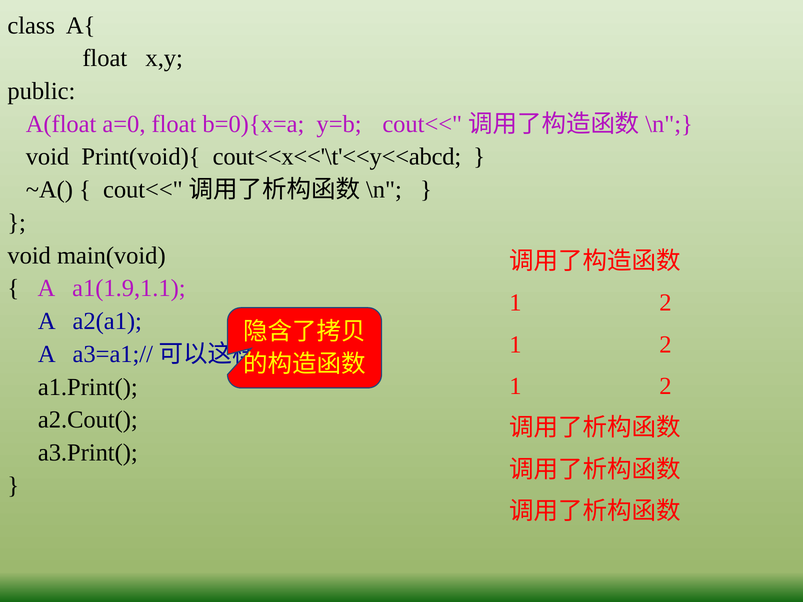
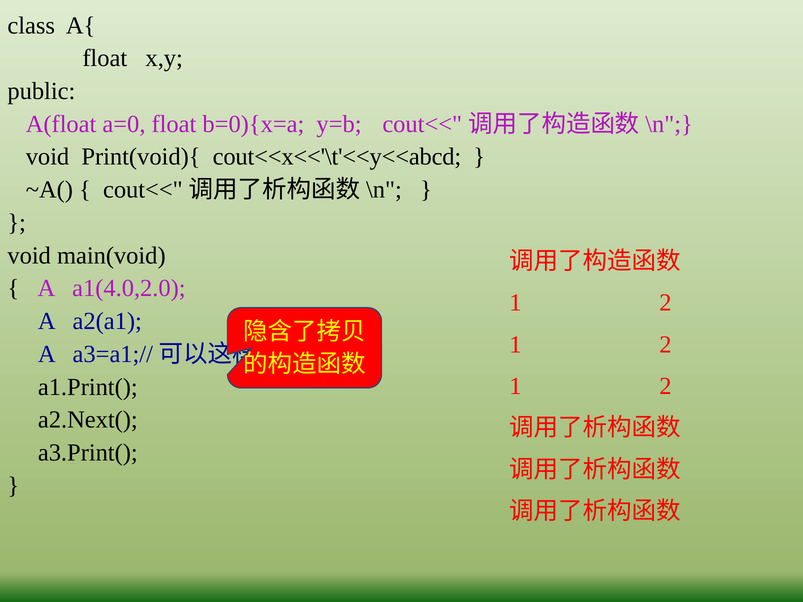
a1(1.9,1.1: a1(1.9,1.1 -> a1(4.0,2.0 (129, 288)
a2.Cout(: a2.Cout( -> a2.Next( (88, 420)
